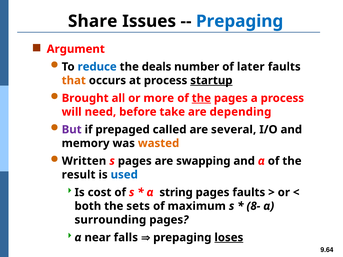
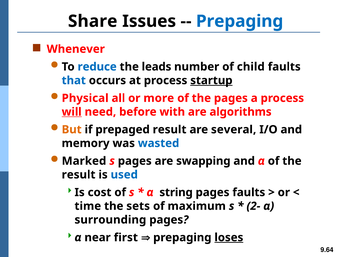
Argument: Argument -> Whenever (76, 49)
deals: deals -> leads (157, 67)
later: later -> child (251, 67)
that colour: orange -> blue (74, 81)
Brought: Brought -> Physical (85, 98)
the underline: present -> none (201, 98)
will underline: none -> present (72, 112)
take: take -> with (172, 112)
depending: depending -> algorithms (241, 112)
But colour: purple -> orange (72, 130)
prepaged called: called -> result (170, 130)
wasted colour: orange -> blue (159, 143)
Written: Written -> Marked (84, 161)
both: both -> time (88, 206)
8-: 8- -> 2- (253, 206)
falls: falls -> first (126, 238)
